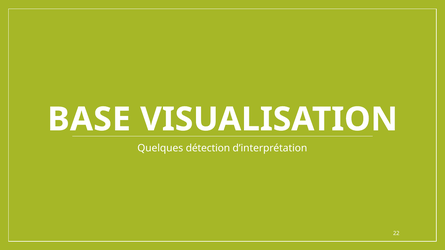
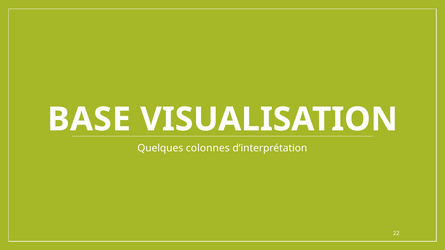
détection: détection -> colonnes (208, 148)
